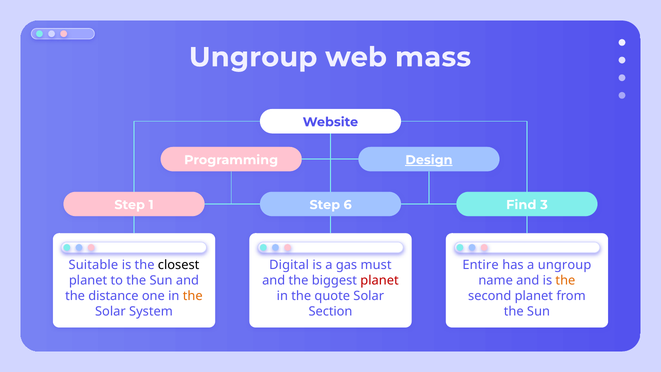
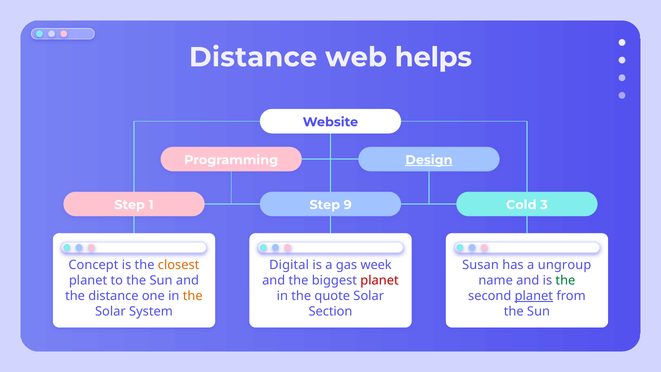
Ungroup: Ungroup -> Distance (253, 57)
mass: mass -> helps (433, 57)
6: 6 -> 9 (348, 205)
Find: Find -> Cold (521, 205)
Suitable: Suitable -> Concept (93, 265)
closest colour: black -> orange (179, 265)
must: must -> week (376, 265)
Entire: Entire -> Susan (481, 265)
the colour: orange -> green (565, 280)
planet underline: none -> present (534, 296)
